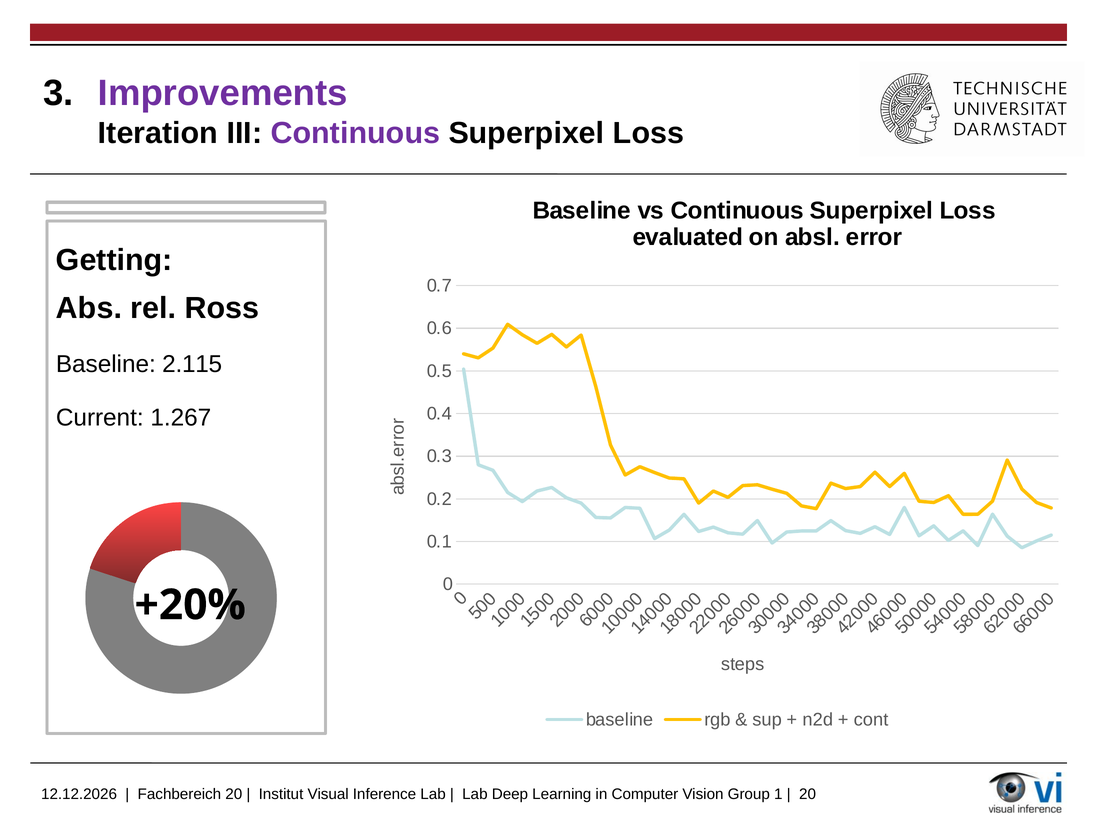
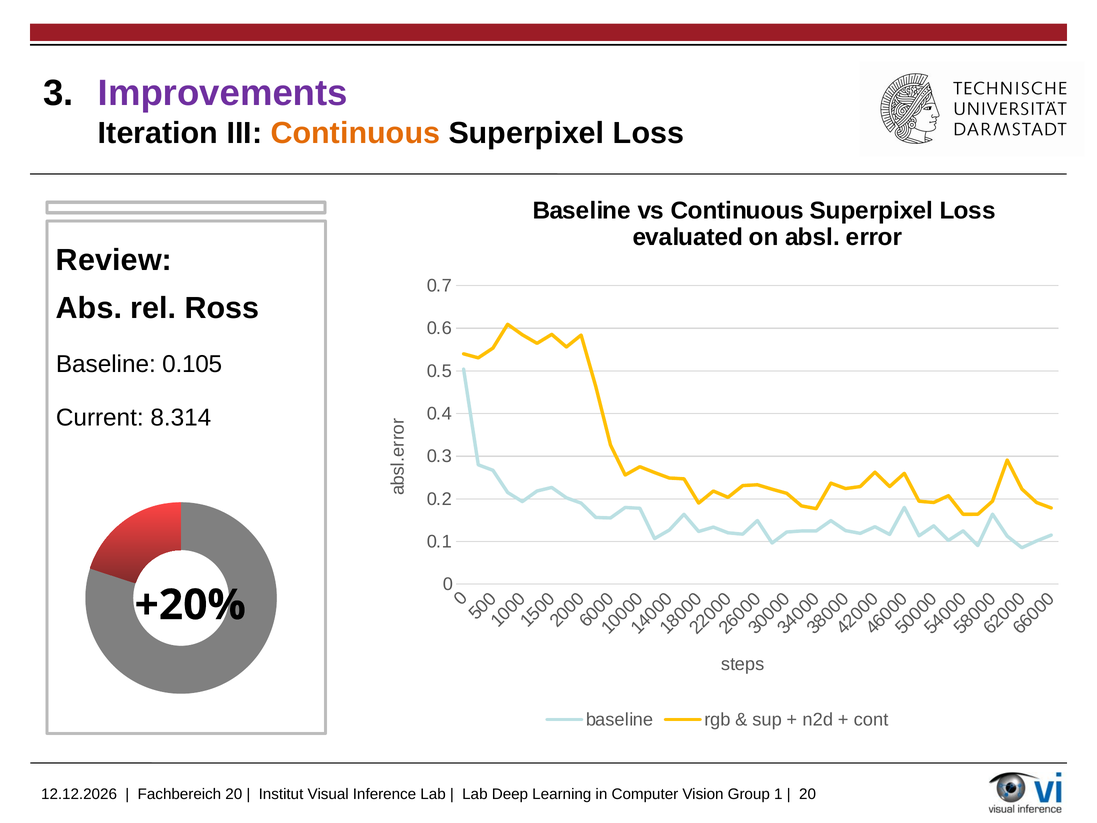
Continuous colour: purple -> orange (355, 133)
Getting: Getting -> Review (114, 260)
2.115: 2.115 -> 0.105 (192, 364)
1.267: 1.267 -> 8.314 (181, 418)
